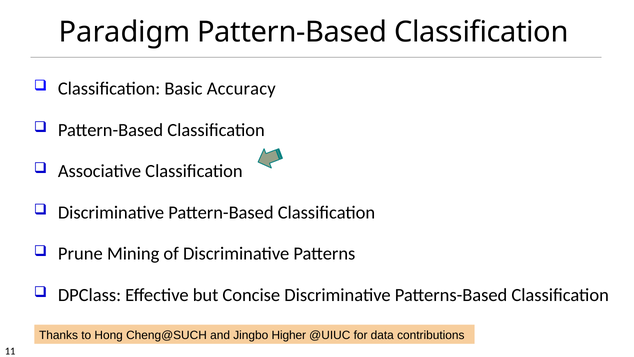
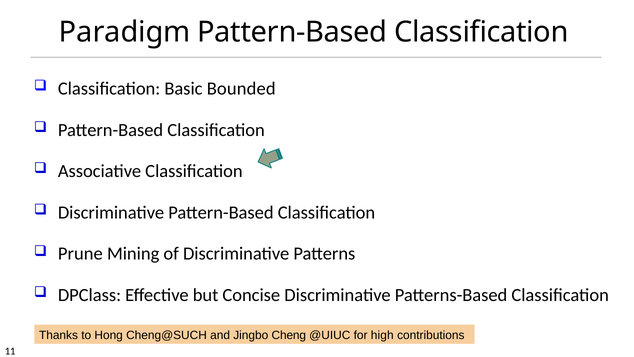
Accuracy: Accuracy -> Bounded (241, 89)
Higher: Higher -> Cheng (289, 335)
data: data -> high (382, 335)
